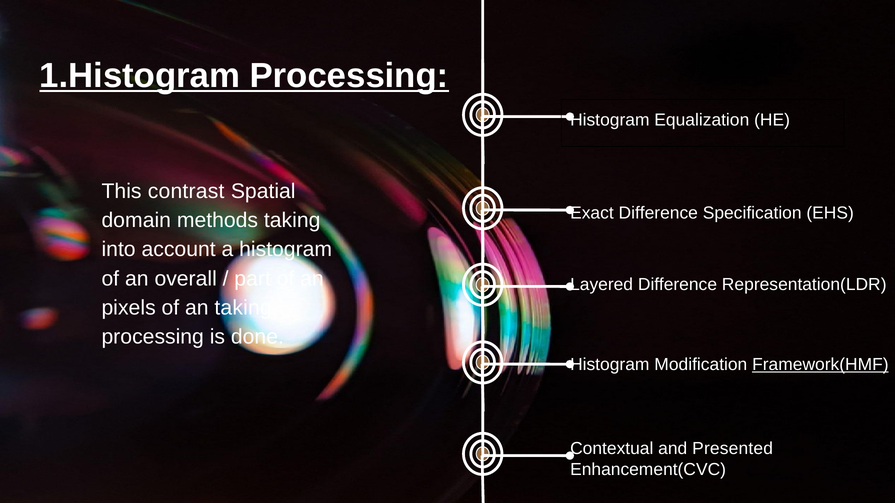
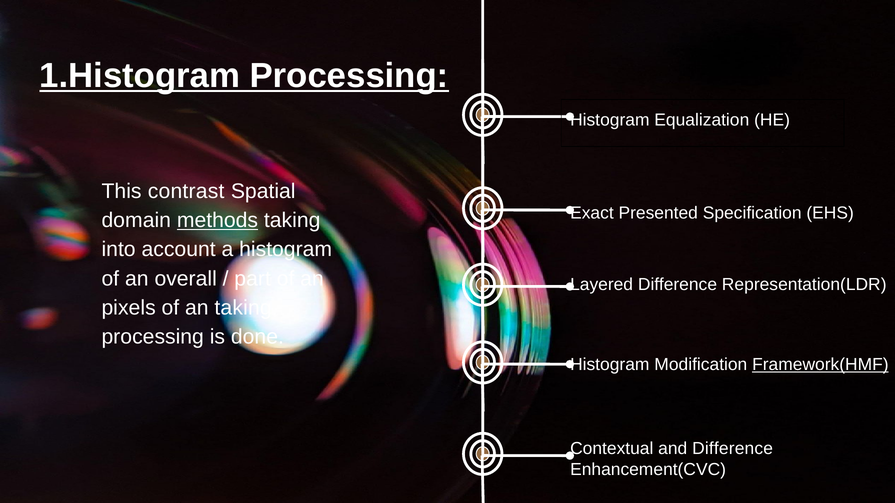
Exact Difference: Difference -> Presented (658, 213)
methods underline: none -> present (217, 221)
and Presented: Presented -> Difference (733, 449)
